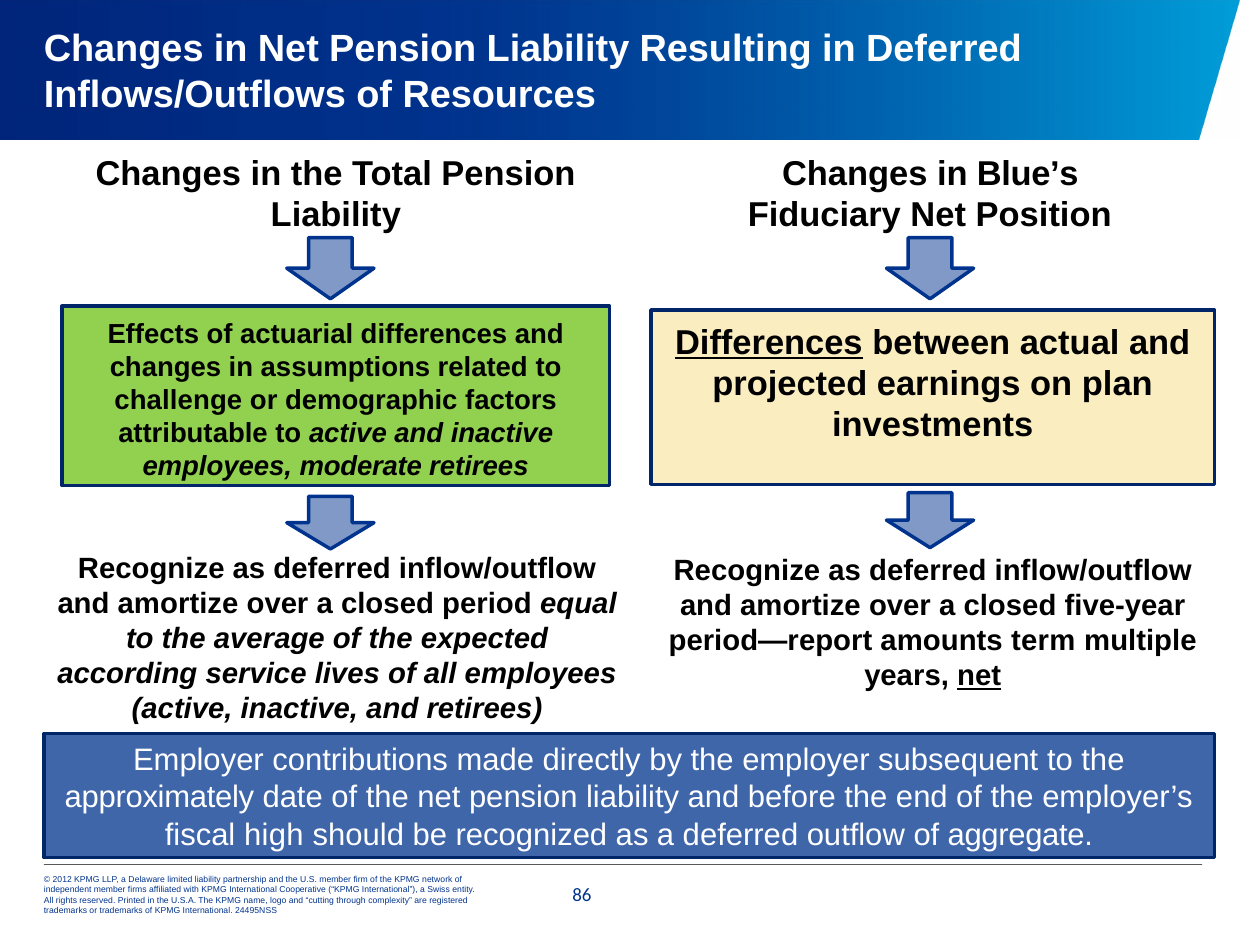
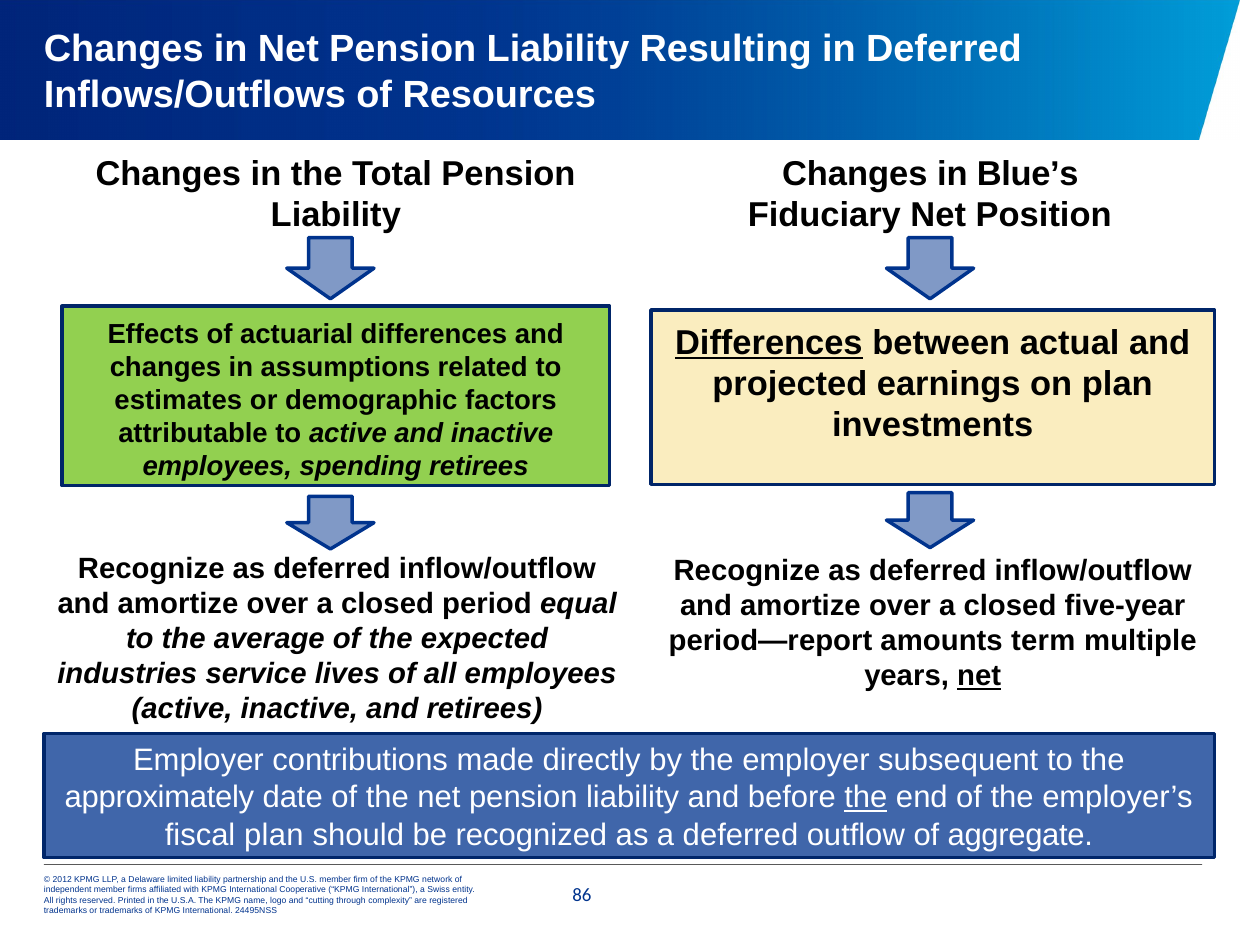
challenge: challenge -> estimates (178, 401)
moderate: moderate -> spending (361, 467)
according: according -> industries (127, 674)
the underline: none -> present (866, 798)
fiscal high: high -> plan (274, 835)
